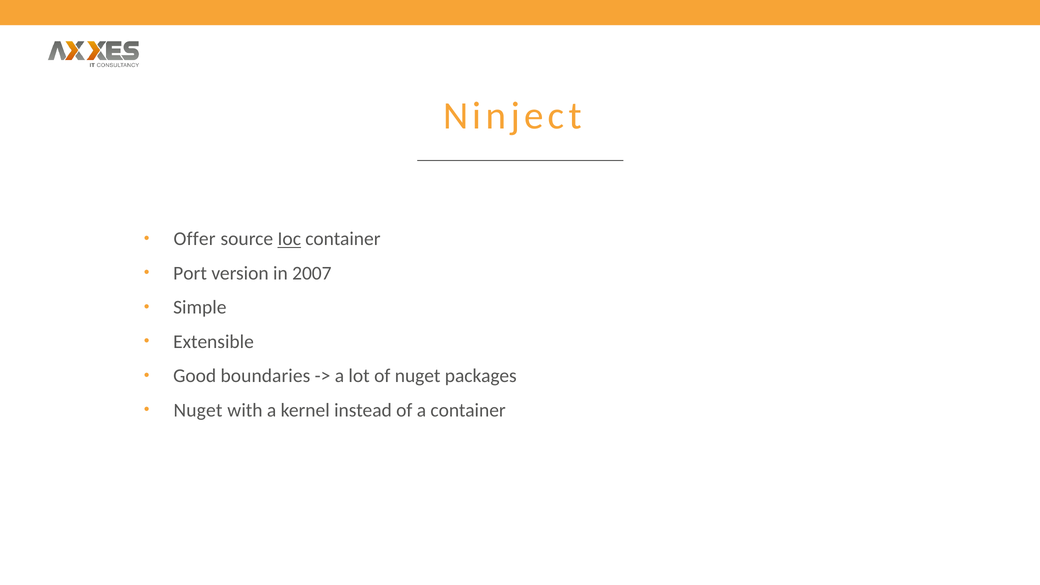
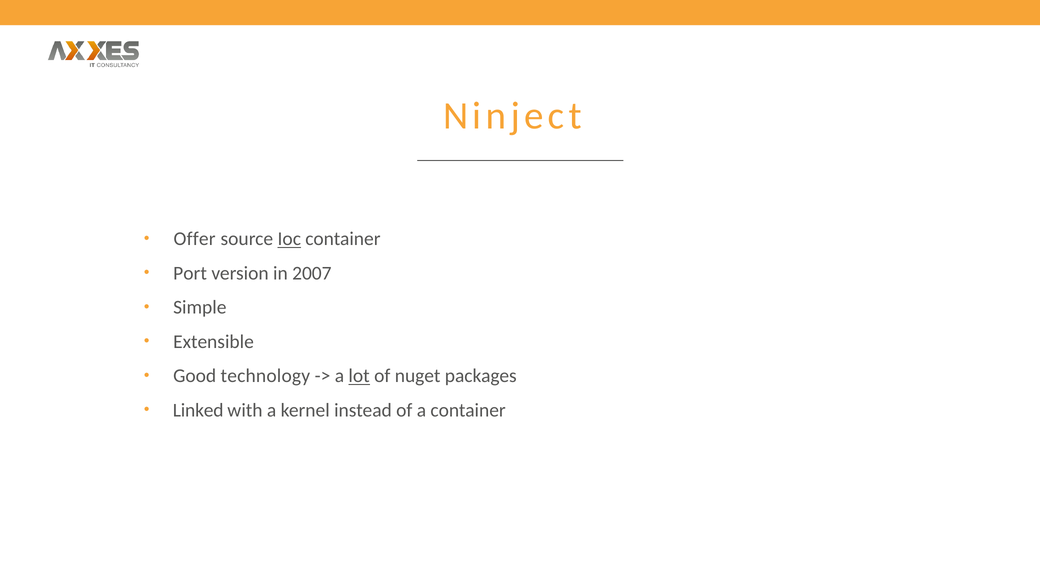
boundaries: boundaries -> technology (265, 376)
lot underline: none -> present (359, 376)
Nuget: Nuget -> Linked (198, 410)
